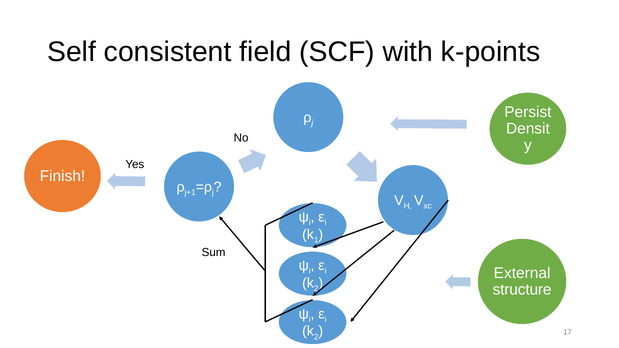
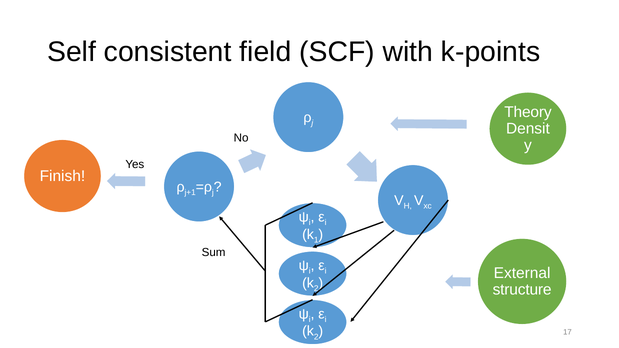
Persist: Persist -> Theory (528, 112)
